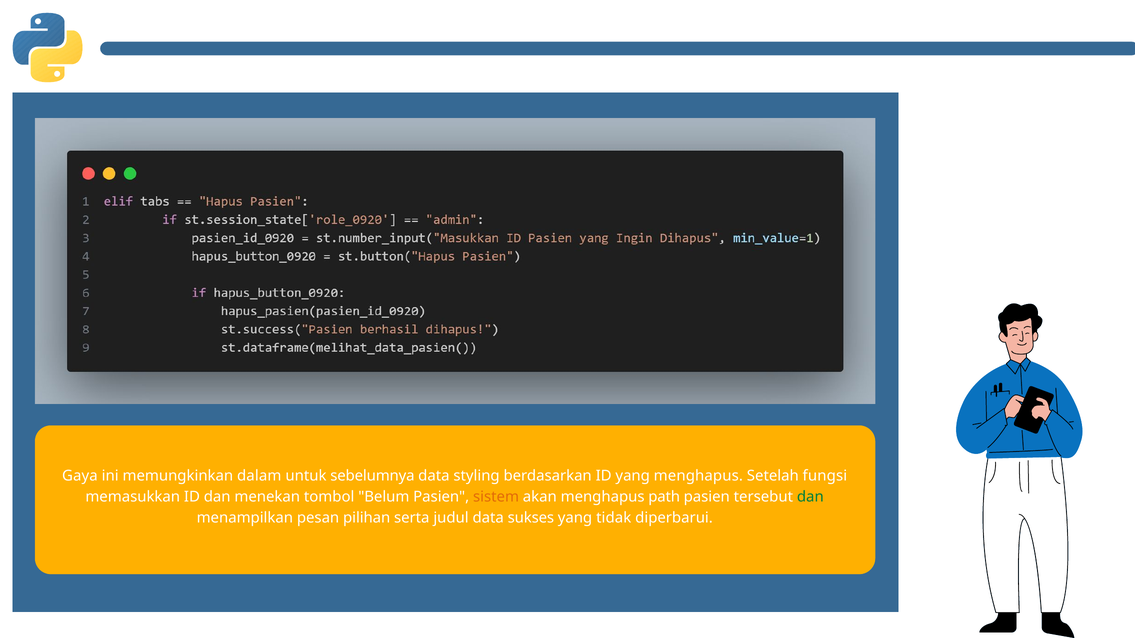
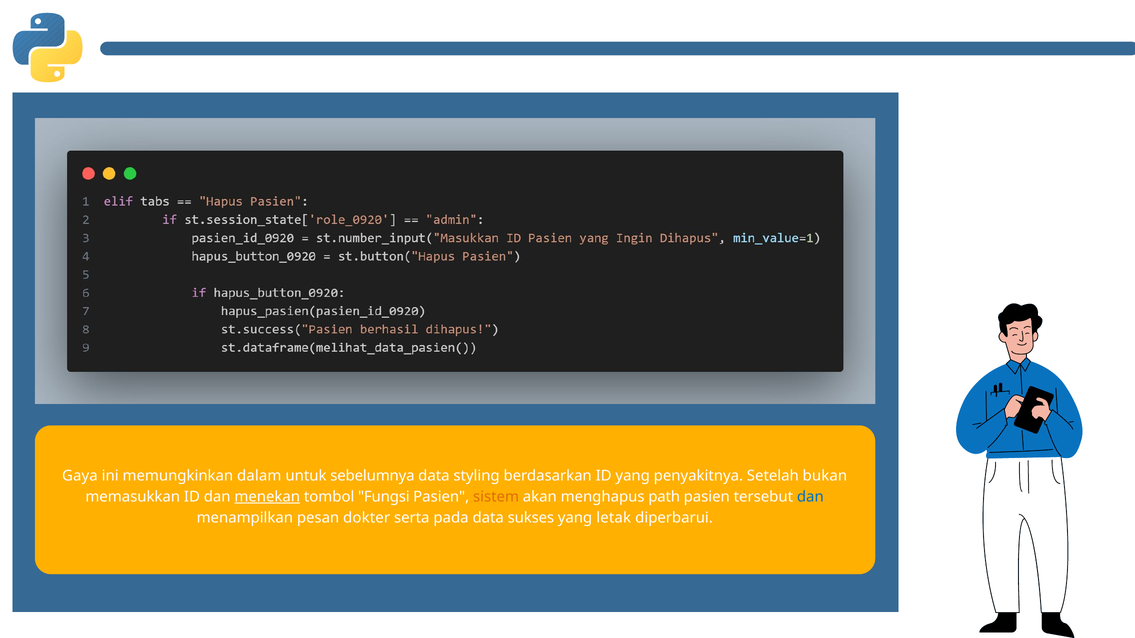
yang menghapus: menghapus -> penyakitnya (698, 476)
fungsi: fungsi -> bukan (825, 476)
menekan underline: none -> present (267, 497)
Belum: Belum -> Fungsi (384, 497)
dan colour: green -> blue (810, 497)
pilihan: pilihan -> dokter (367, 518)
judul: judul -> pada (451, 518)
tidak: tidak -> letak (614, 518)
